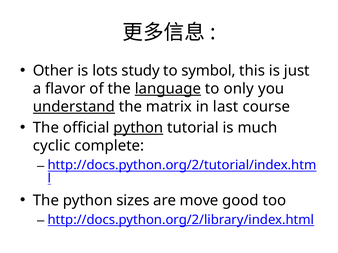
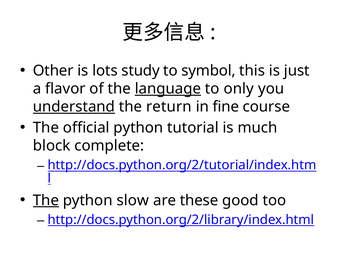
matrix: matrix -> return (169, 107)
last: last -> fine (226, 107)
python underline: present -> none (138, 128)
cyclic: cyclic -> block (52, 146)
The underline: none -> present (46, 201)
sizes: sizes -> slow (133, 201)
move: move -> these (199, 201)
